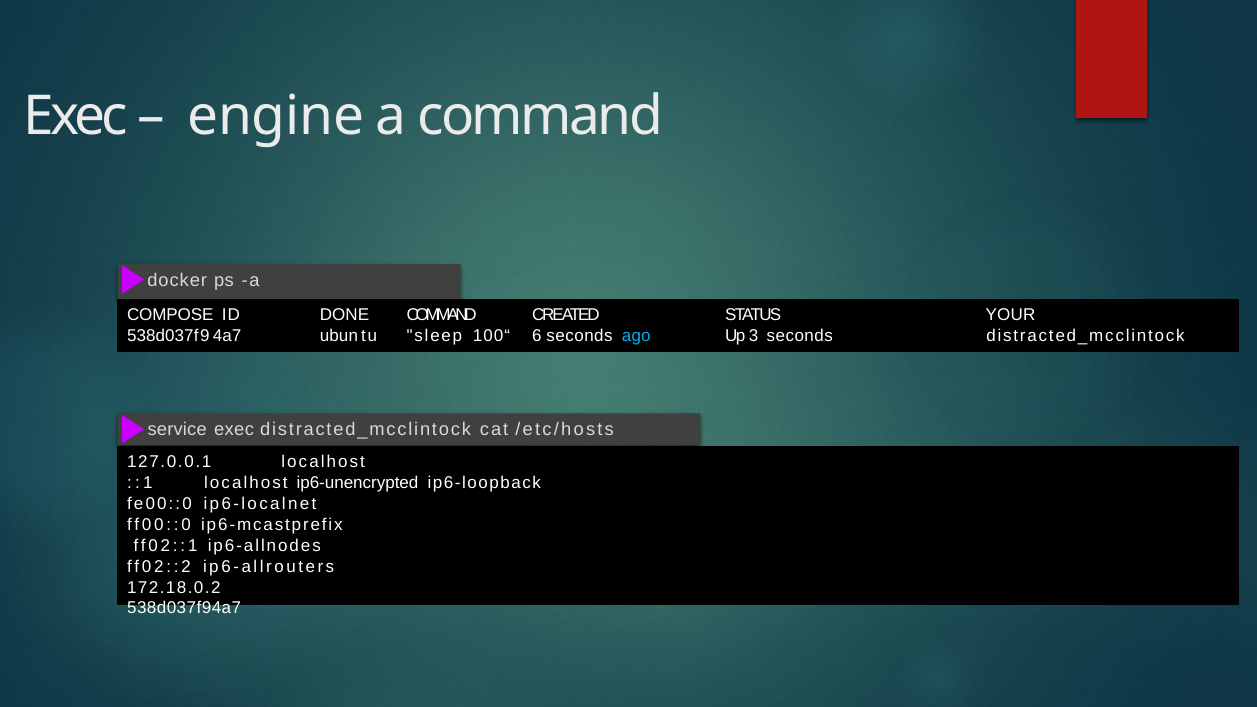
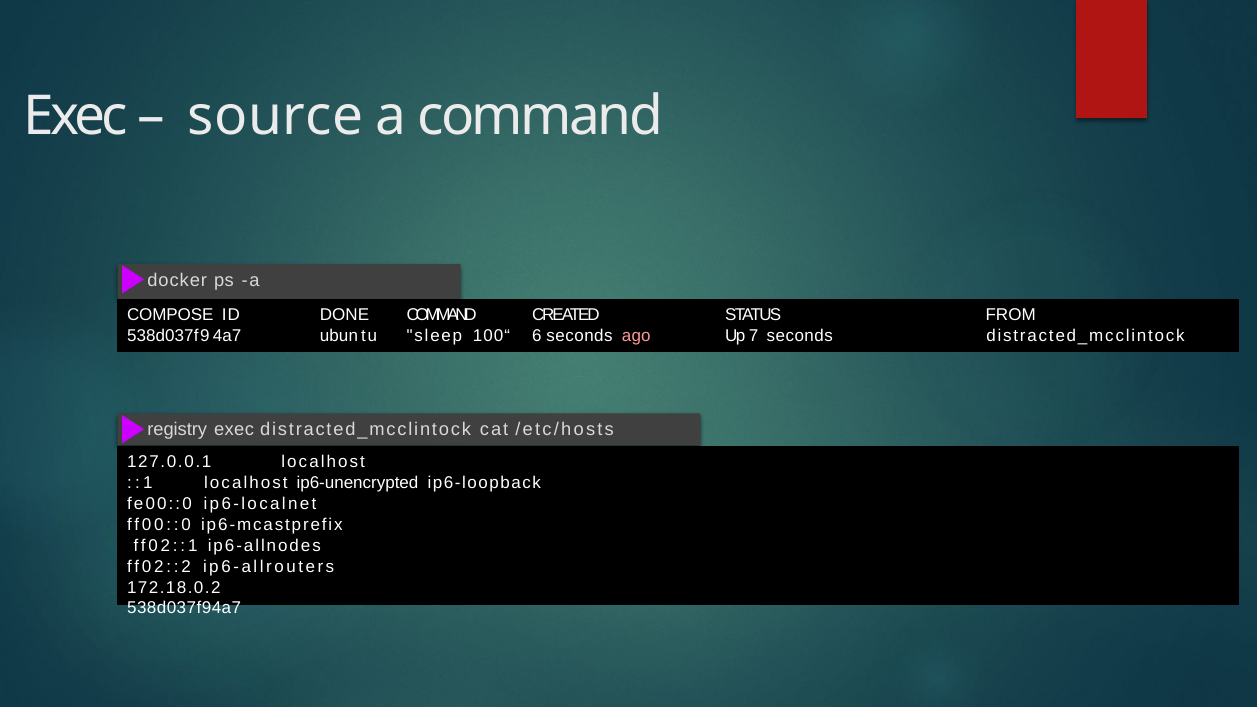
engine: engine -> source (276, 117)
YOUR: YOUR -> FROM (1011, 315)
ago colour: light blue -> pink (636, 336)
3: 3 -> 7 (754, 336)
service: service -> registry (177, 429)
